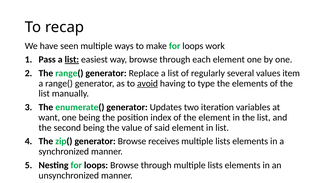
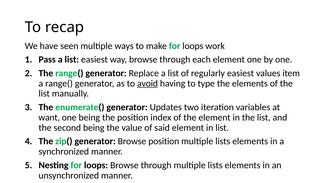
list underline: present -> none (72, 60)
regularly several: several -> easiest (241, 73)
Browse receives: receives -> position (164, 142)
